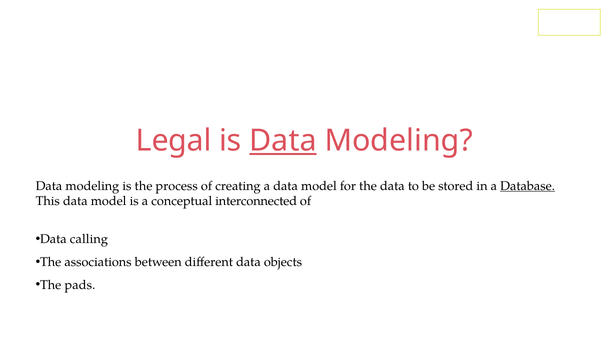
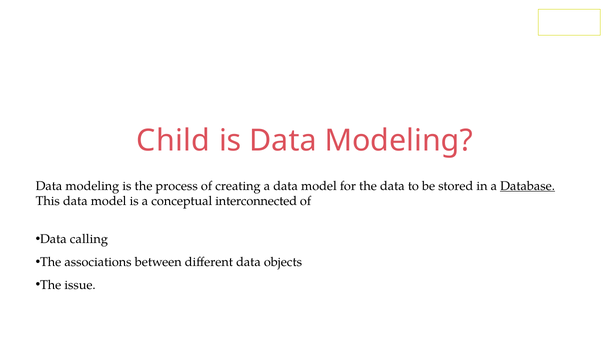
Legal: Legal -> Child (173, 141)
Data underline: present -> none (283, 141)
pads: pads -> issue (80, 285)
